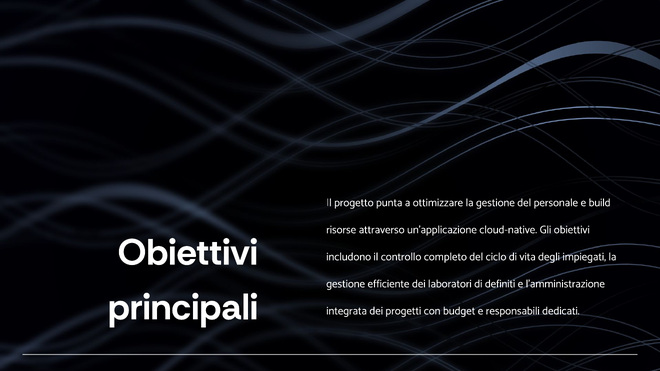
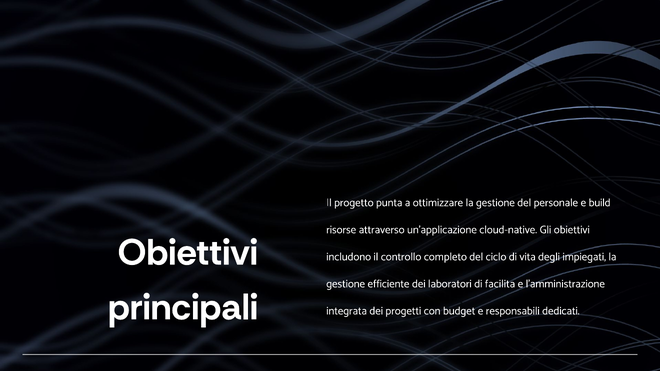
definiti: definiti -> facilita (500, 284)
